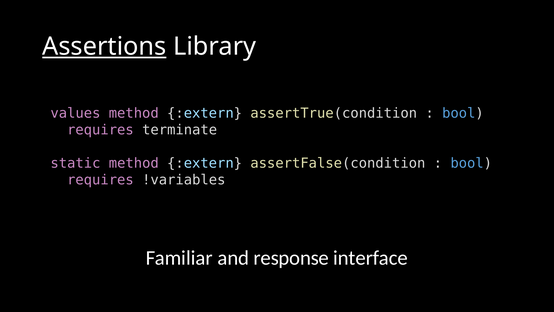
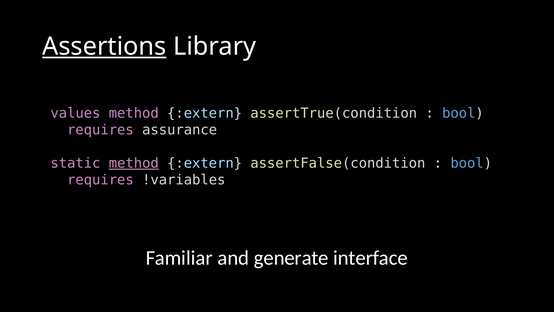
terminate: terminate -> assurance (180, 130)
method underline: none -> present (134, 163)
response: response -> generate (291, 258)
